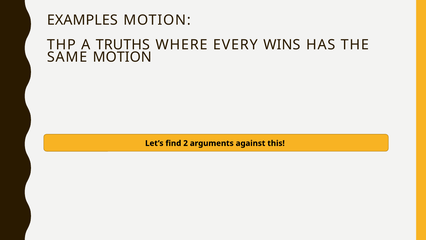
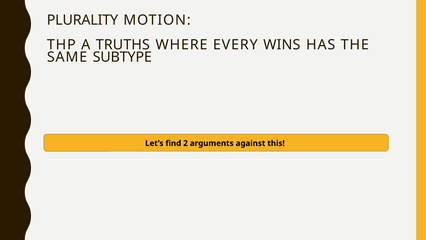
EXAMPLES: EXAMPLES -> PLURALITY (82, 20)
SAME MOTION: MOTION -> SUBTYPE (122, 57)
